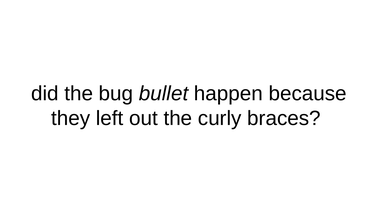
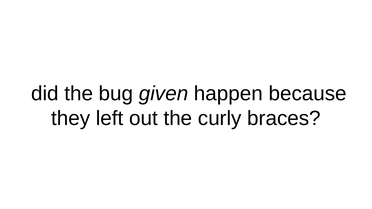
bullet: bullet -> given (164, 94)
